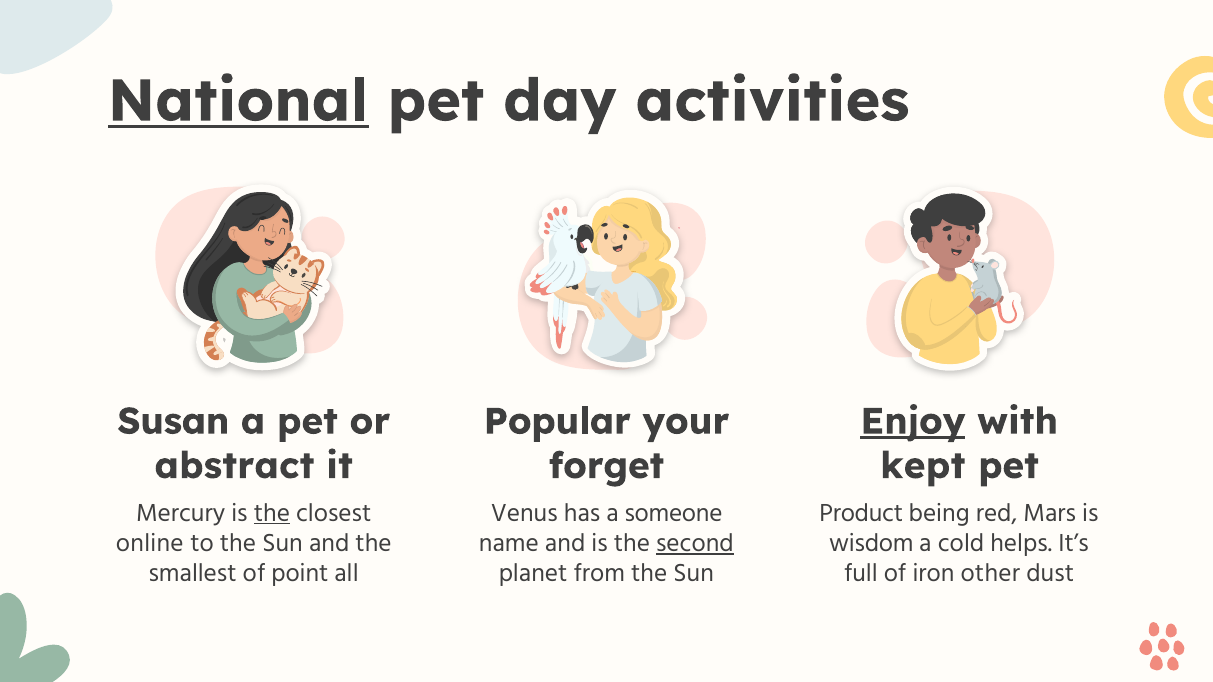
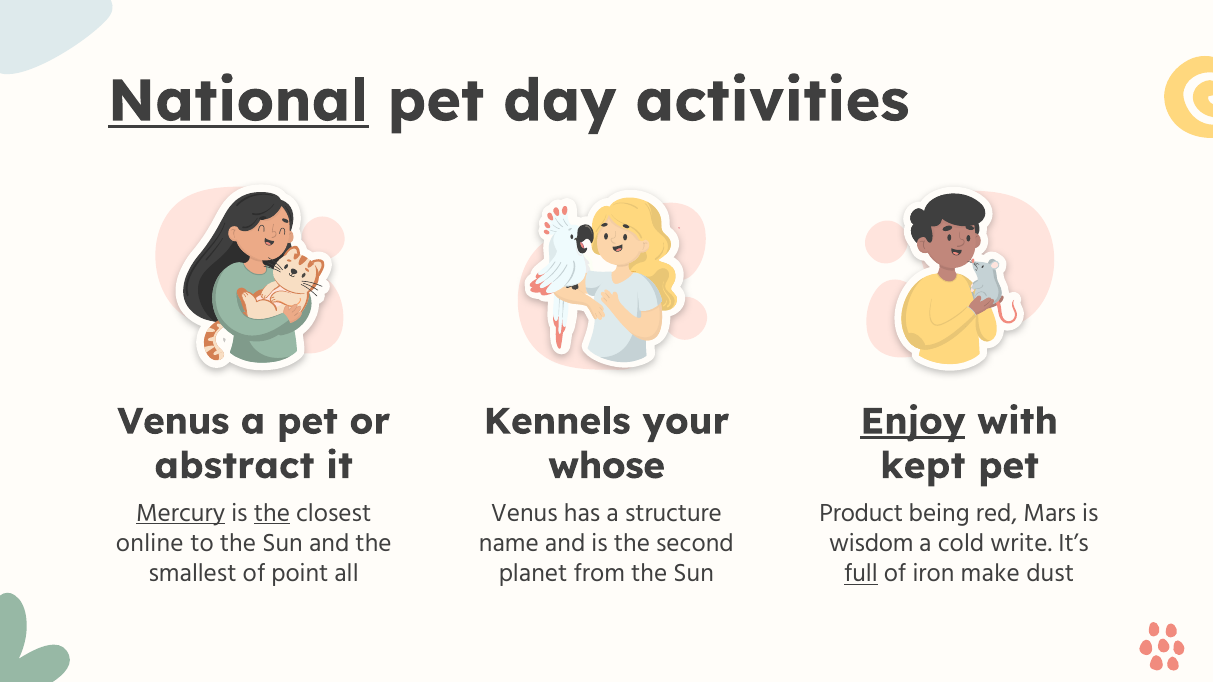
Susan: Susan -> Venus (173, 422)
Popular: Popular -> Kennels (557, 422)
forget: forget -> whose (607, 466)
Mercury underline: none -> present (181, 513)
someone: someone -> structure (673, 513)
second underline: present -> none (695, 543)
helps: helps -> write (1021, 543)
full underline: none -> present (861, 574)
other: other -> make (990, 574)
